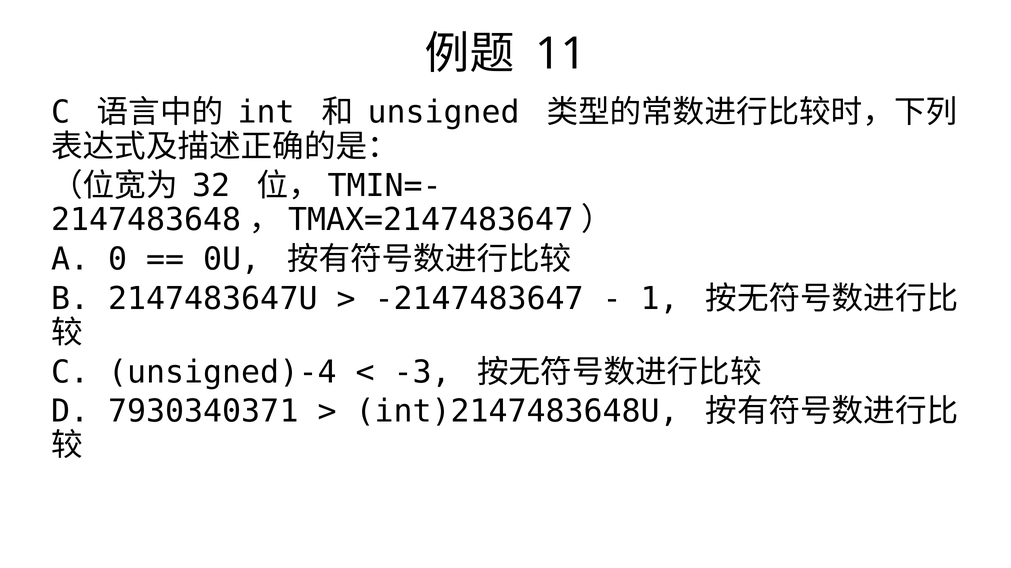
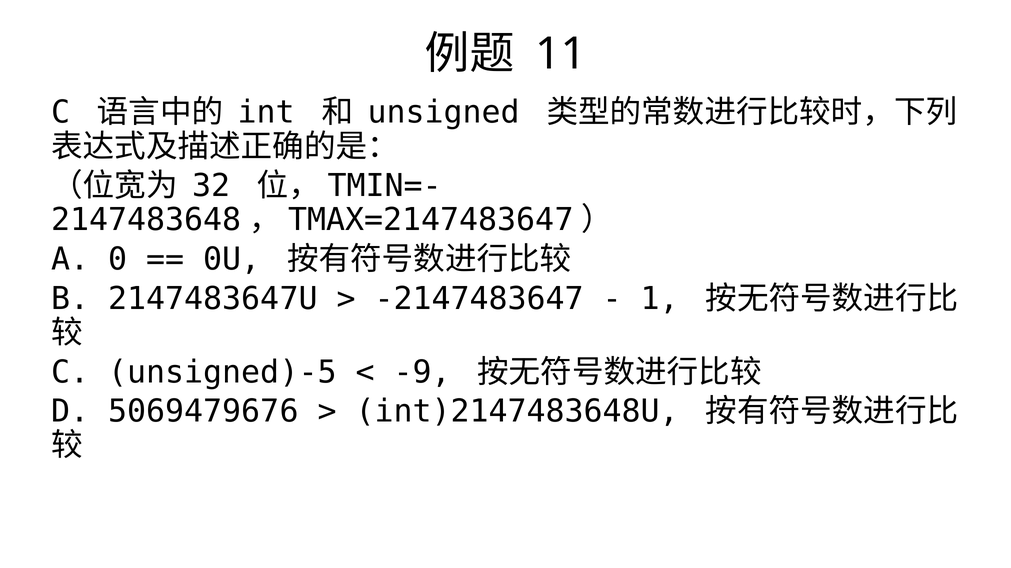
unsigned)-4: unsigned)-4 -> unsigned)-5 (222, 373)
-3: -3 -> -9 (422, 373)
7930340371: 7930340371 -> 5069479676 (203, 412)
